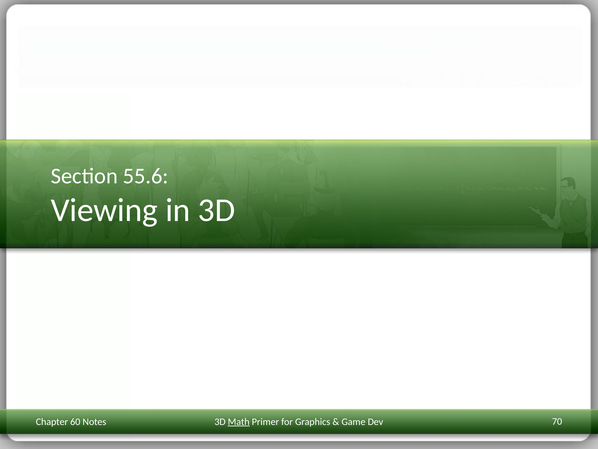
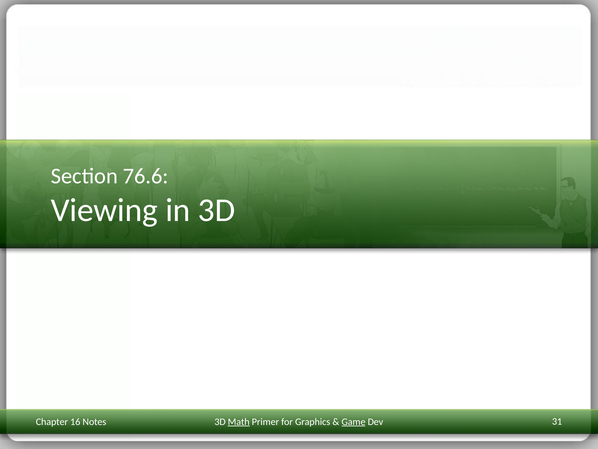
55.6: 55.6 -> 76.6 (146, 176)
60: 60 -> 16 (75, 421)
Game underline: none -> present (353, 421)
70: 70 -> 31 (557, 421)
